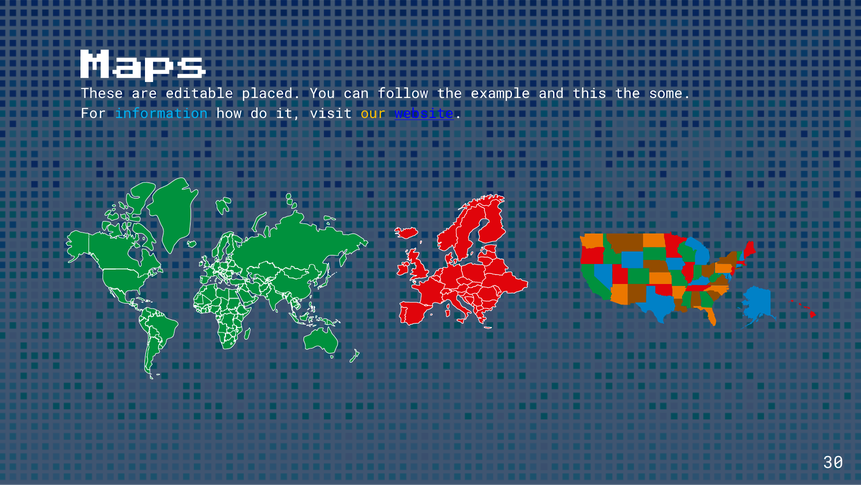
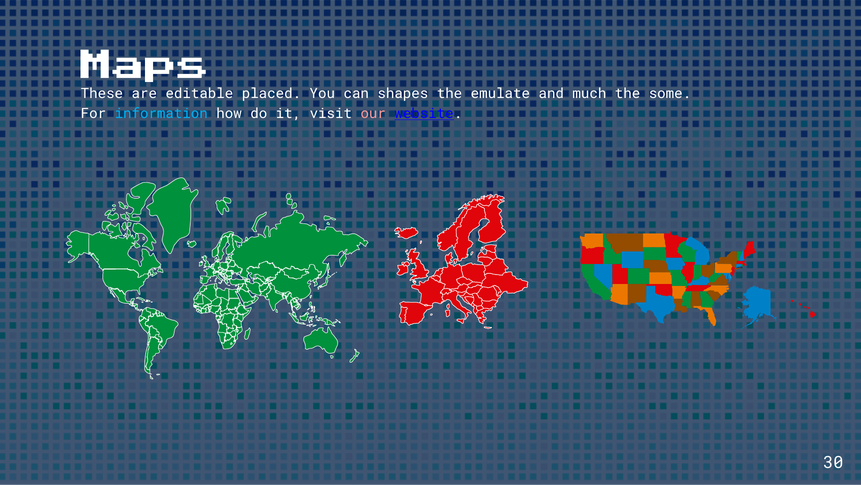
follow: follow -> shapes (403, 93)
example: example -> emulate (500, 93)
this: this -> much (589, 93)
our colour: yellow -> pink (373, 114)
